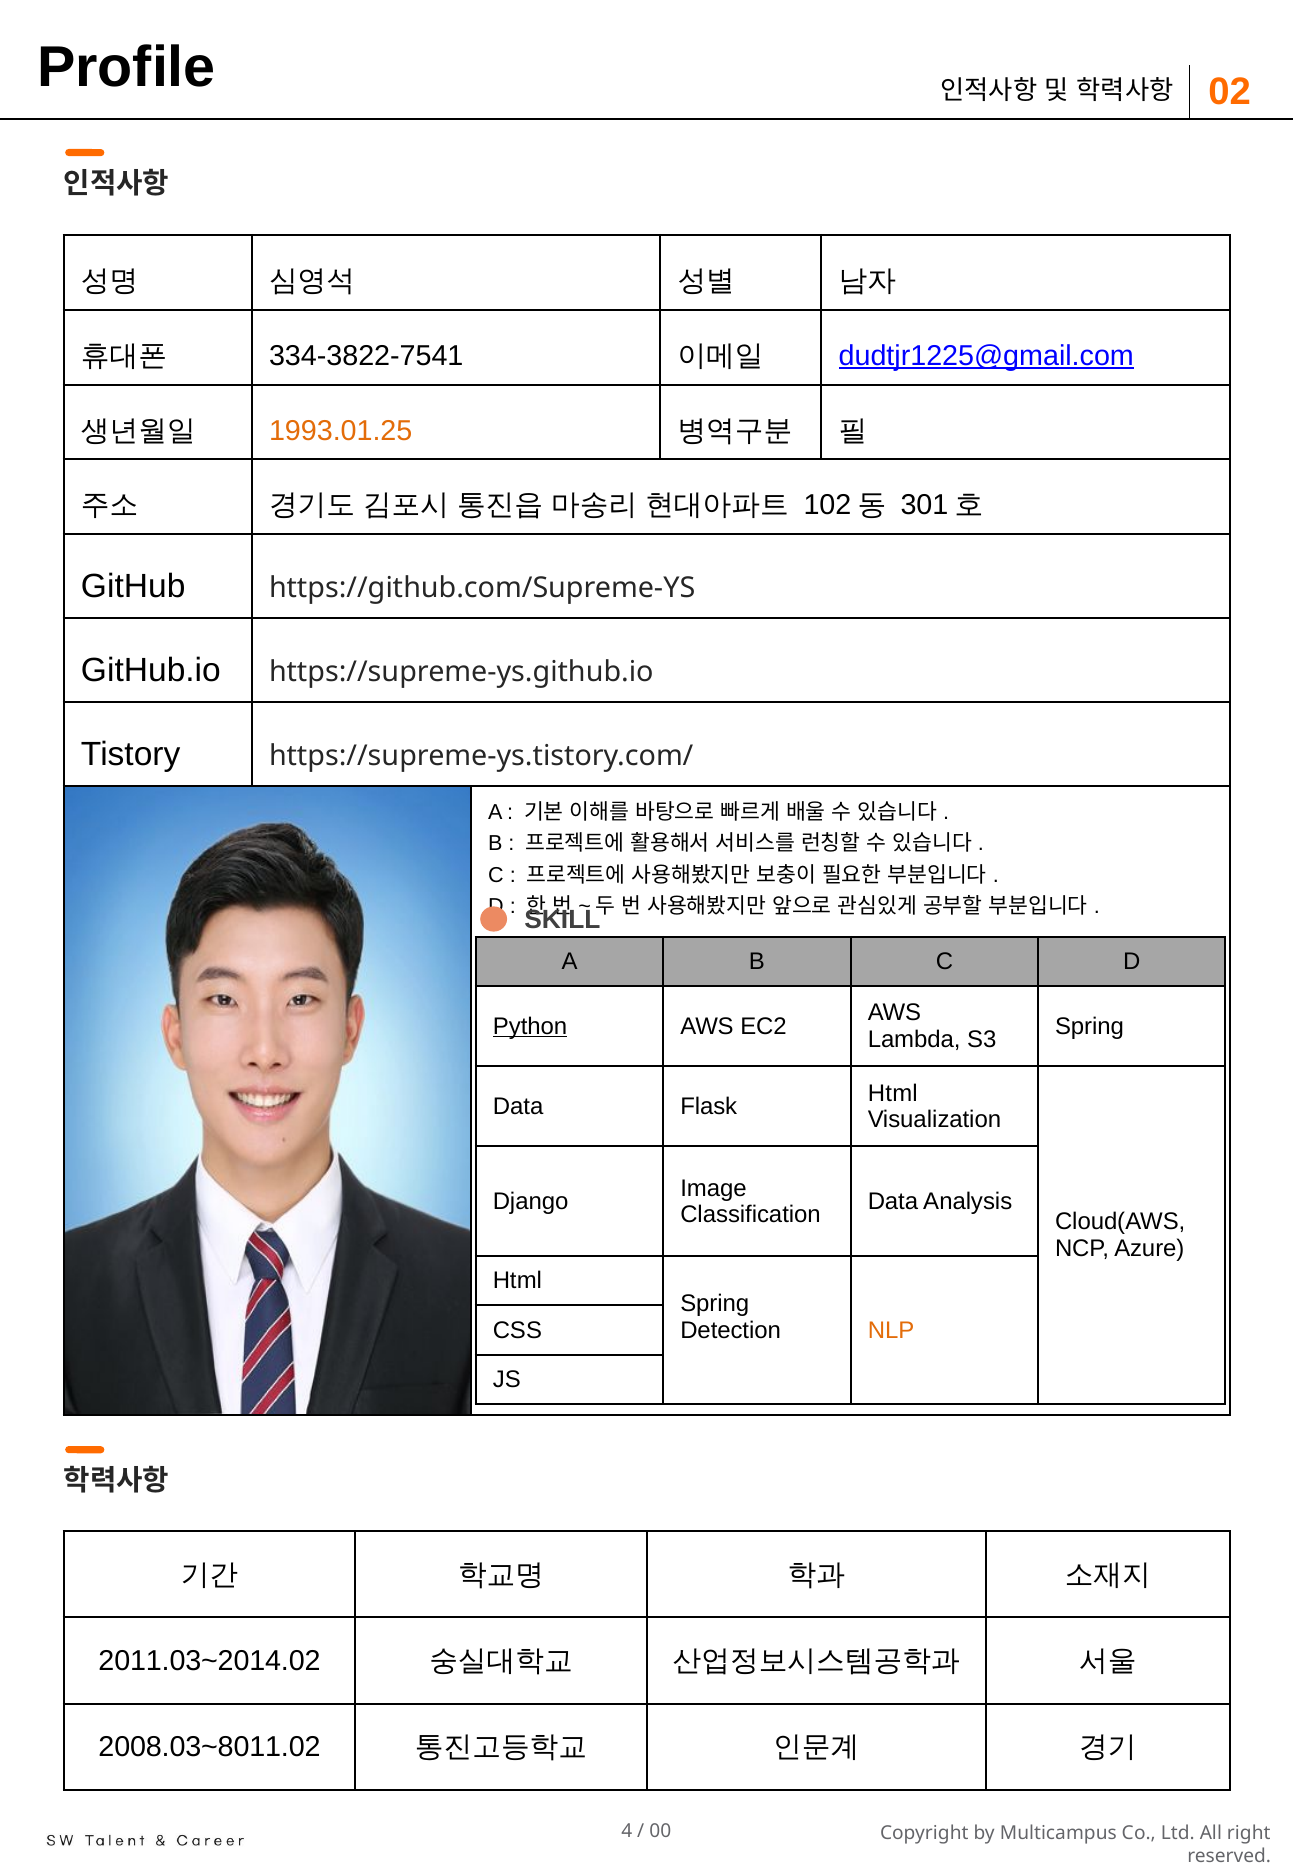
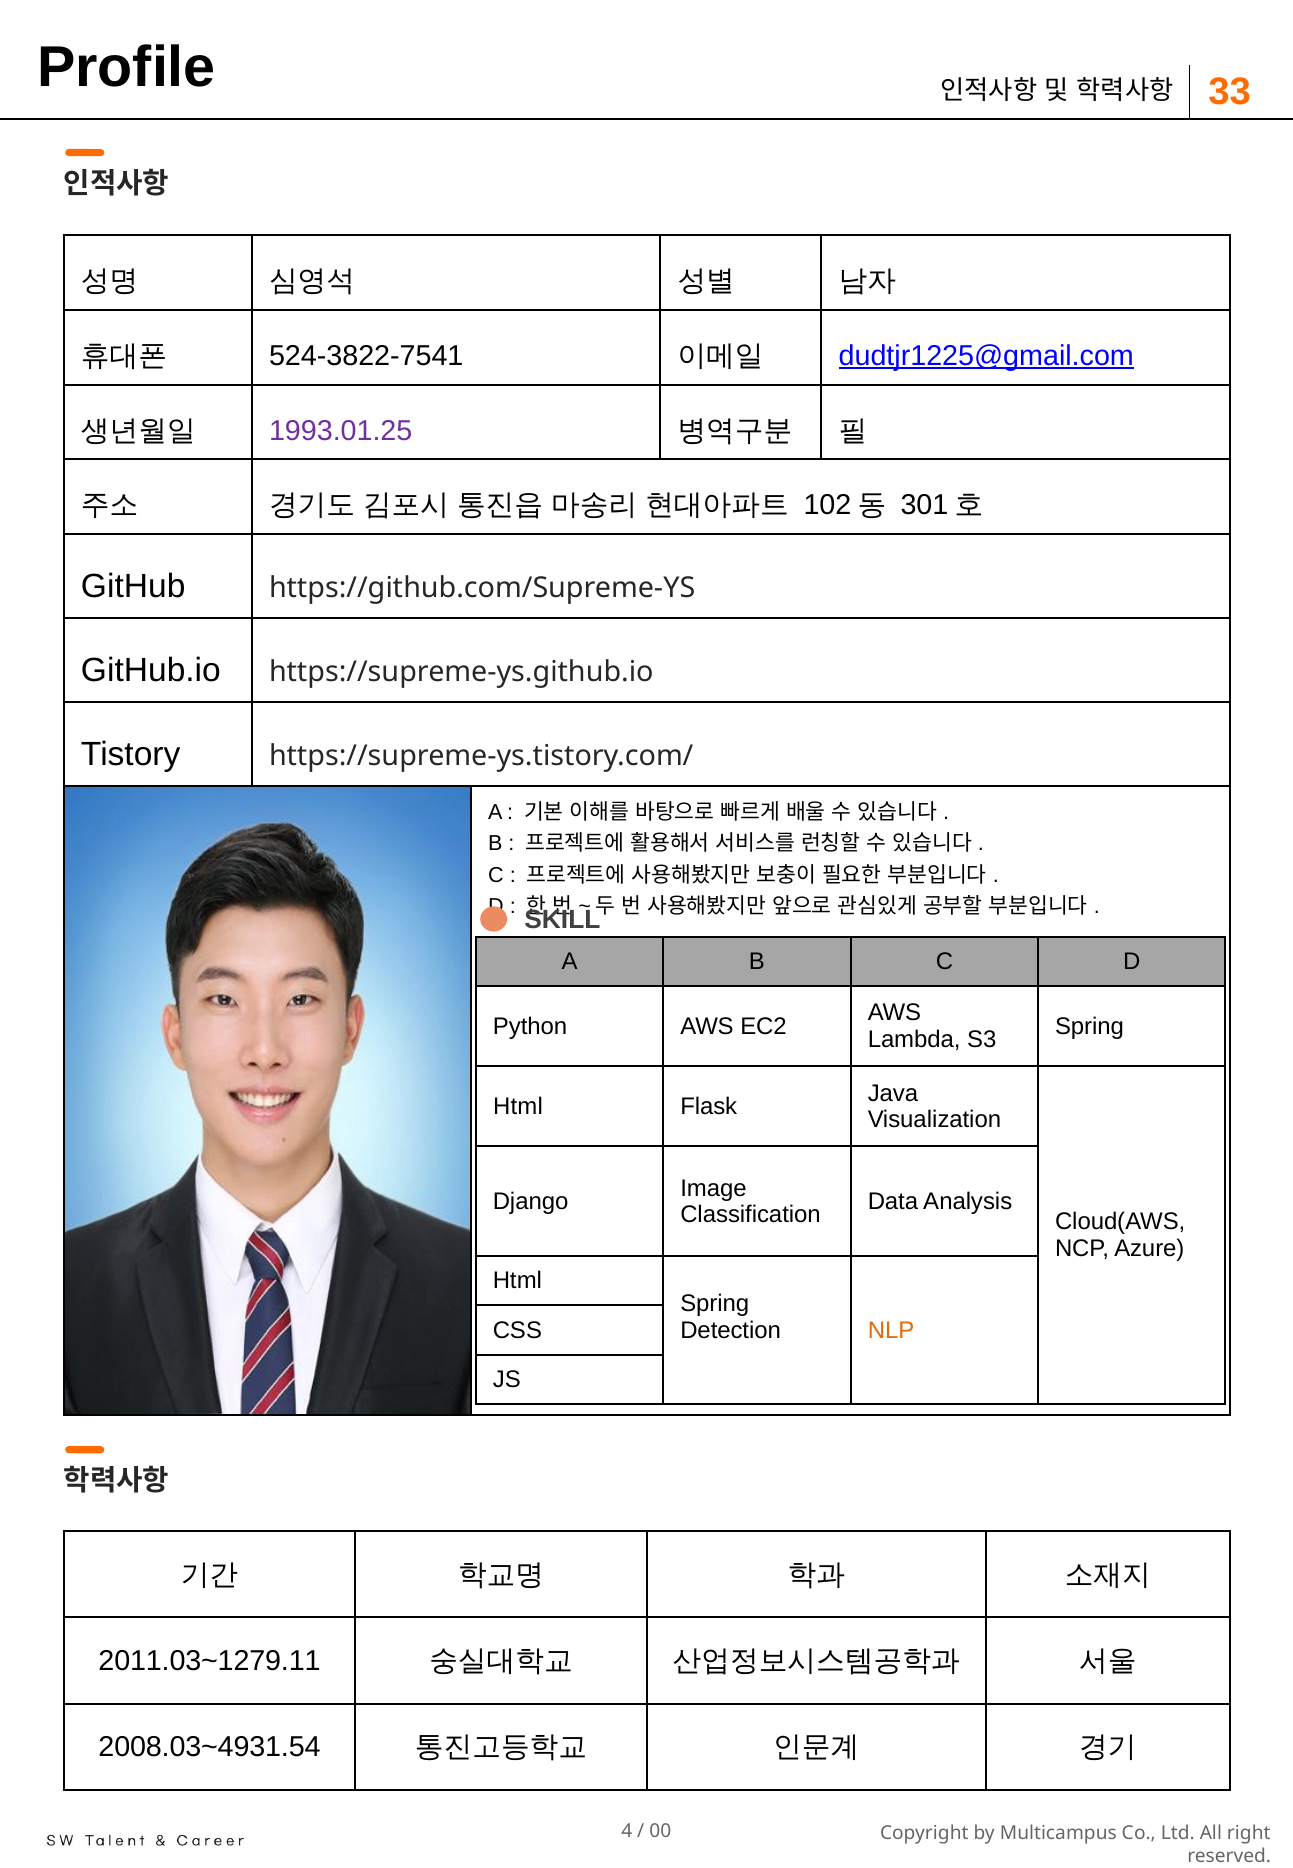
02: 02 -> 33 (1230, 92)
334-3822-7541: 334-3822-7541 -> 524-3822-7541 (366, 356)
1993.01.25 colour: orange -> purple (341, 430)
Python underline: present -> none (530, 1026)
Html: Html -> Java (893, 1093)
Data: Data -> Html (518, 1106)
2011.03~2014.02: 2011.03~2014.02 -> 2011.03~1279.11 (210, 1660)
2008.03~8011.02: 2008.03~8011.02 -> 2008.03~4931.54 (210, 1747)
